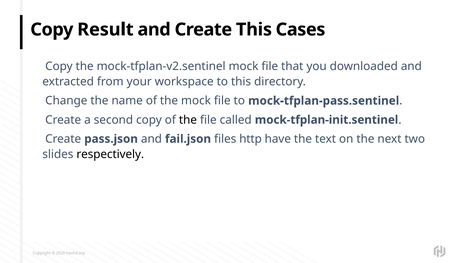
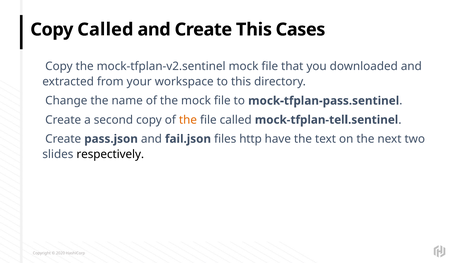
Copy Result: Result -> Called (105, 30)
the colour: black -> orange (188, 120)
mock-tfplan-init.sentinel: mock-tfplan-init.sentinel -> mock-tfplan-tell.sentinel (327, 120)
